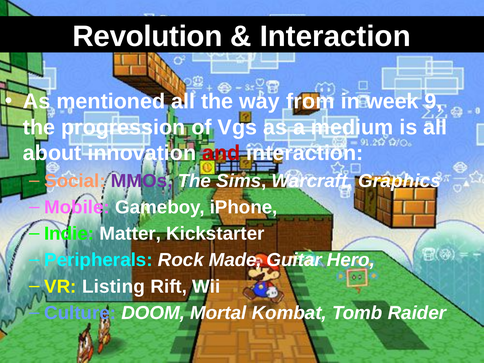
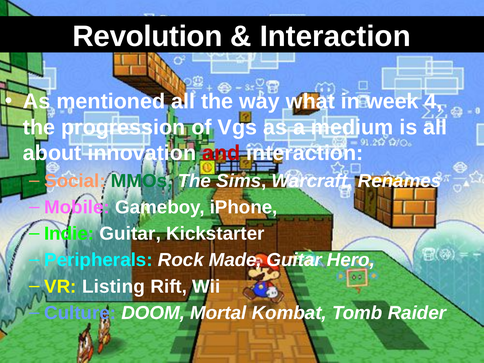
from: from -> what (310, 102)
9: 9 -> 4 (434, 102)
MMOs colour: purple -> green (142, 181)
Graphics: Graphics -> Renames (400, 181)
Indie Matter: Matter -> Guitar (130, 234)
